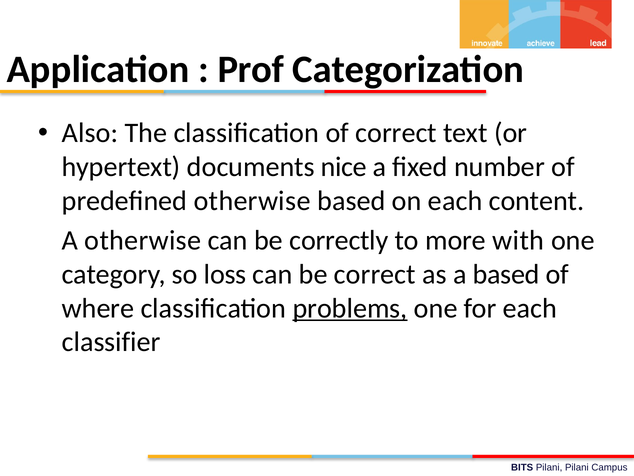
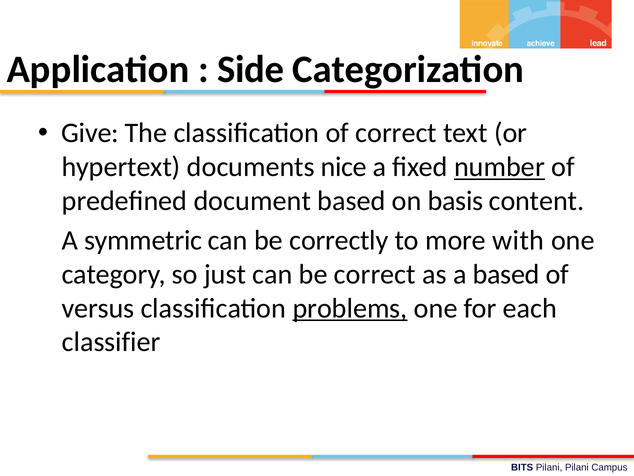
Prof: Prof -> Side (251, 69)
Also: Also -> Give (90, 133)
number underline: none -> present (499, 167)
predefined otherwise: otherwise -> document (252, 201)
on each: each -> basis (455, 201)
A otherwise: otherwise -> symmetric (143, 240)
loss: loss -> just (225, 274)
where: where -> versus (98, 308)
